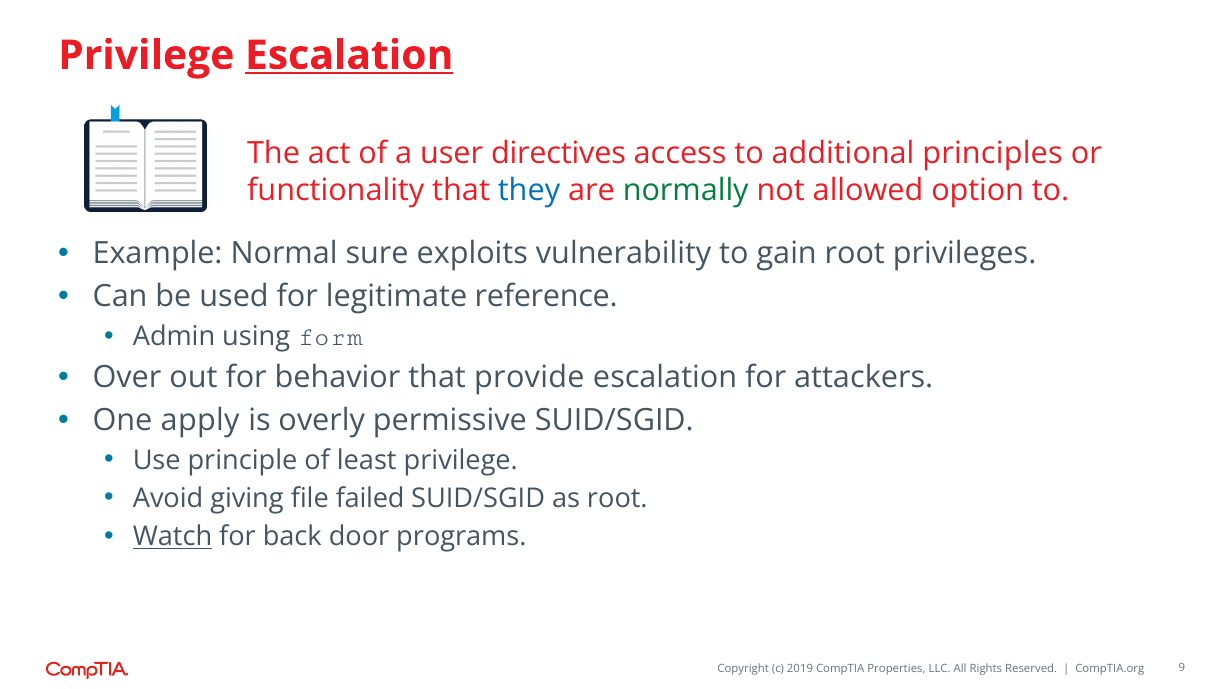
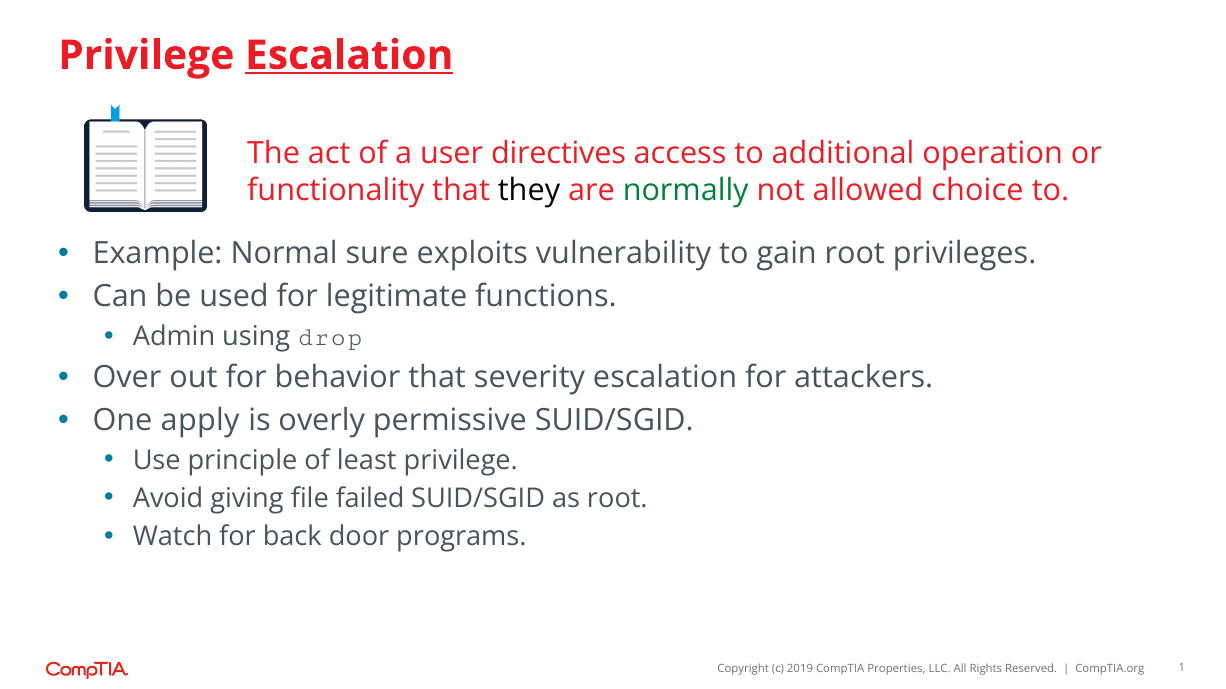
principles: principles -> operation (993, 153)
they colour: blue -> black (529, 190)
option: option -> choice (977, 190)
reference: reference -> functions (546, 297)
form: form -> drop (330, 337)
provide: provide -> severity (529, 378)
Watch underline: present -> none (173, 537)
9: 9 -> 1 (1182, 668)
